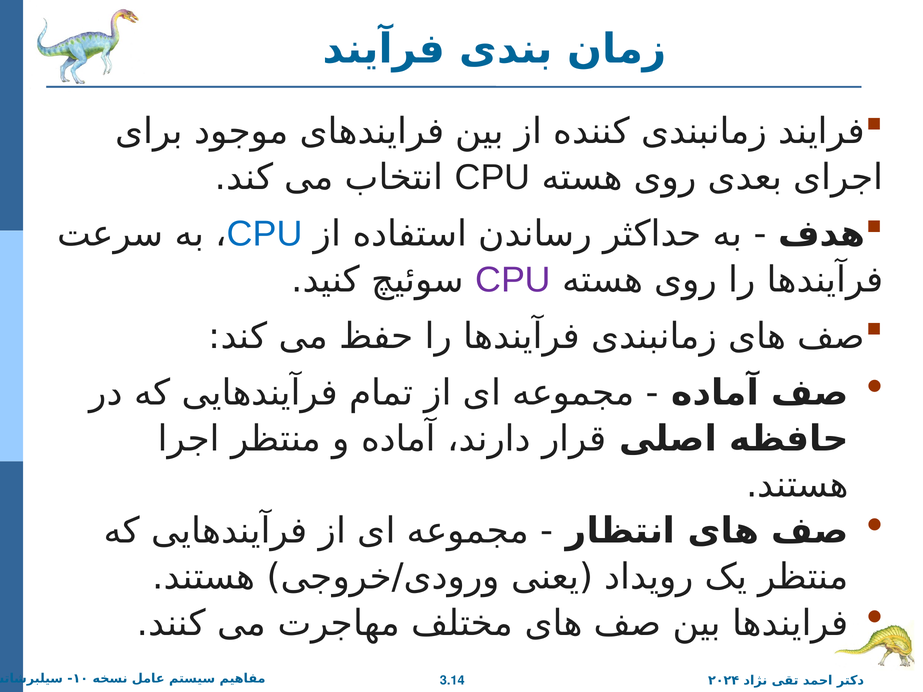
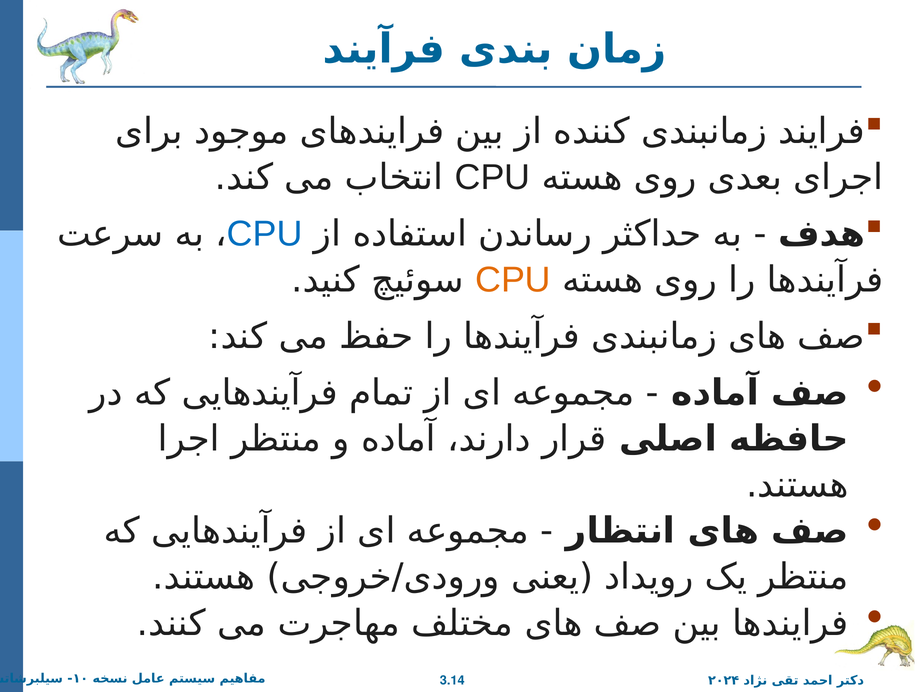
CPU colour: purple -> orange (513, 280)
